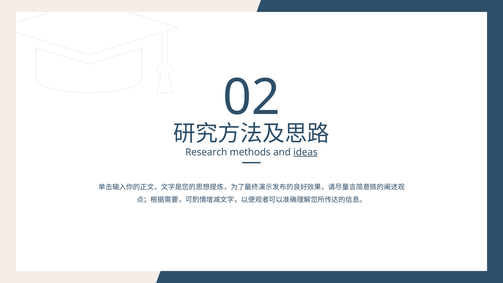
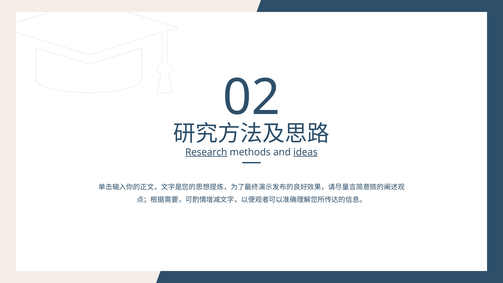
Research underline: none -> present (206, 152)
